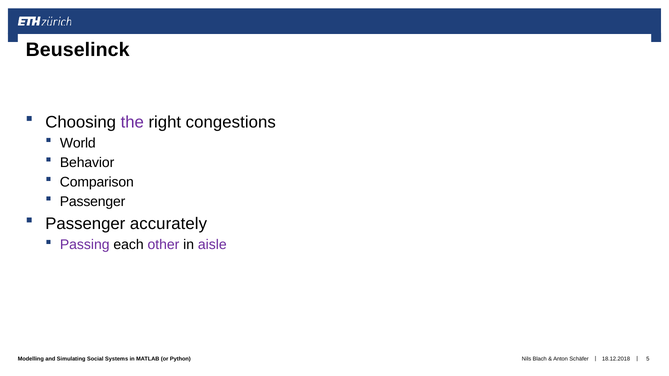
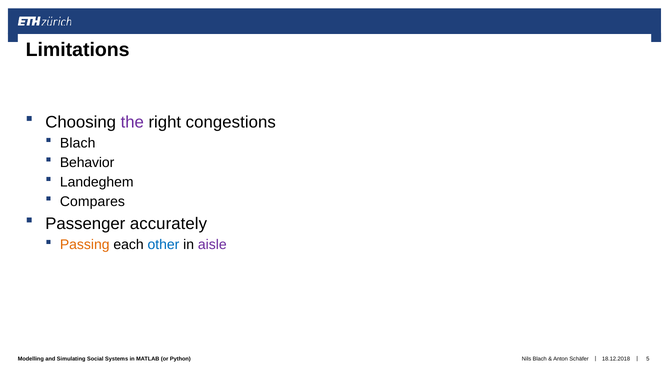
Beuselinck: Beuselinck -> Limitations (78, 50)
World: World -> Blach (78, 143)
Comparison: Comparison -> Landeghem (97, 182)
Passenger: Passenger -> Compares (92, 202)
Passing colour: purple -> orange (85, 245)
other colour: purple -> blue (163, 245)
